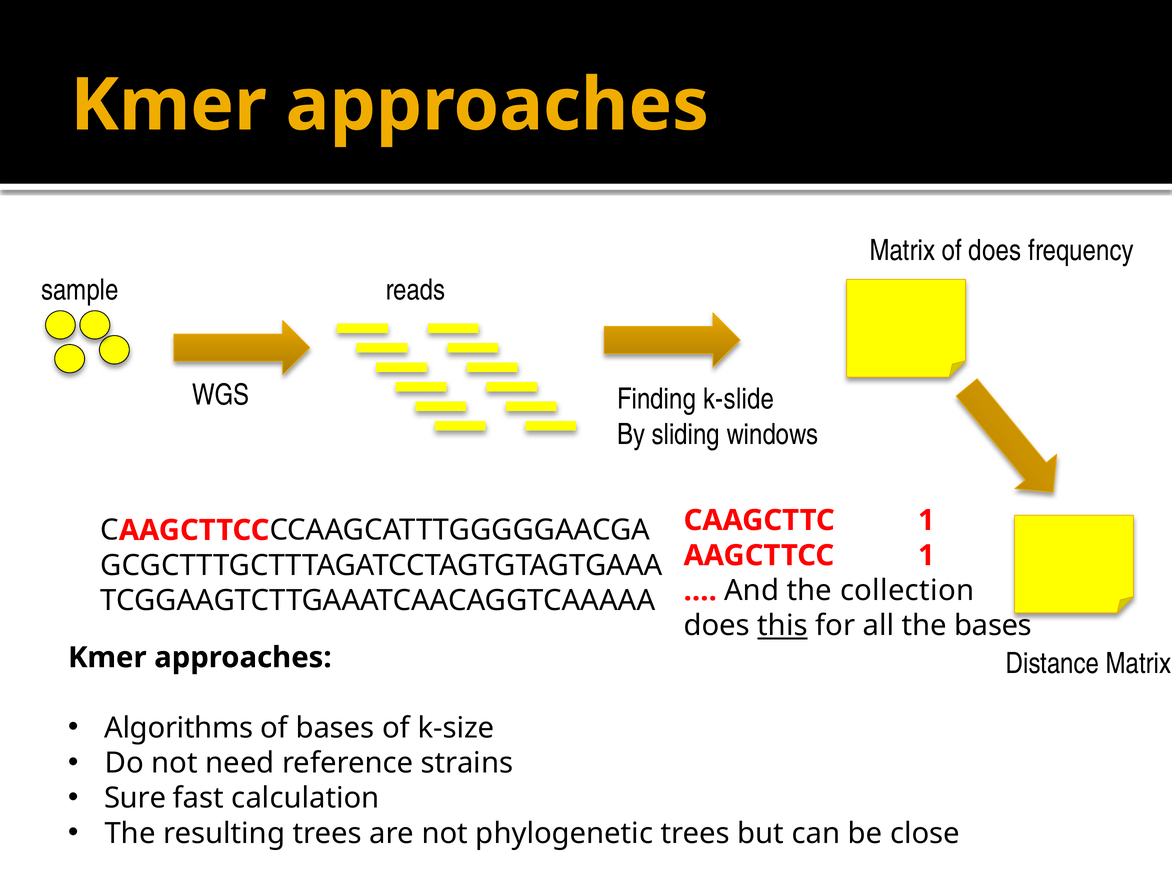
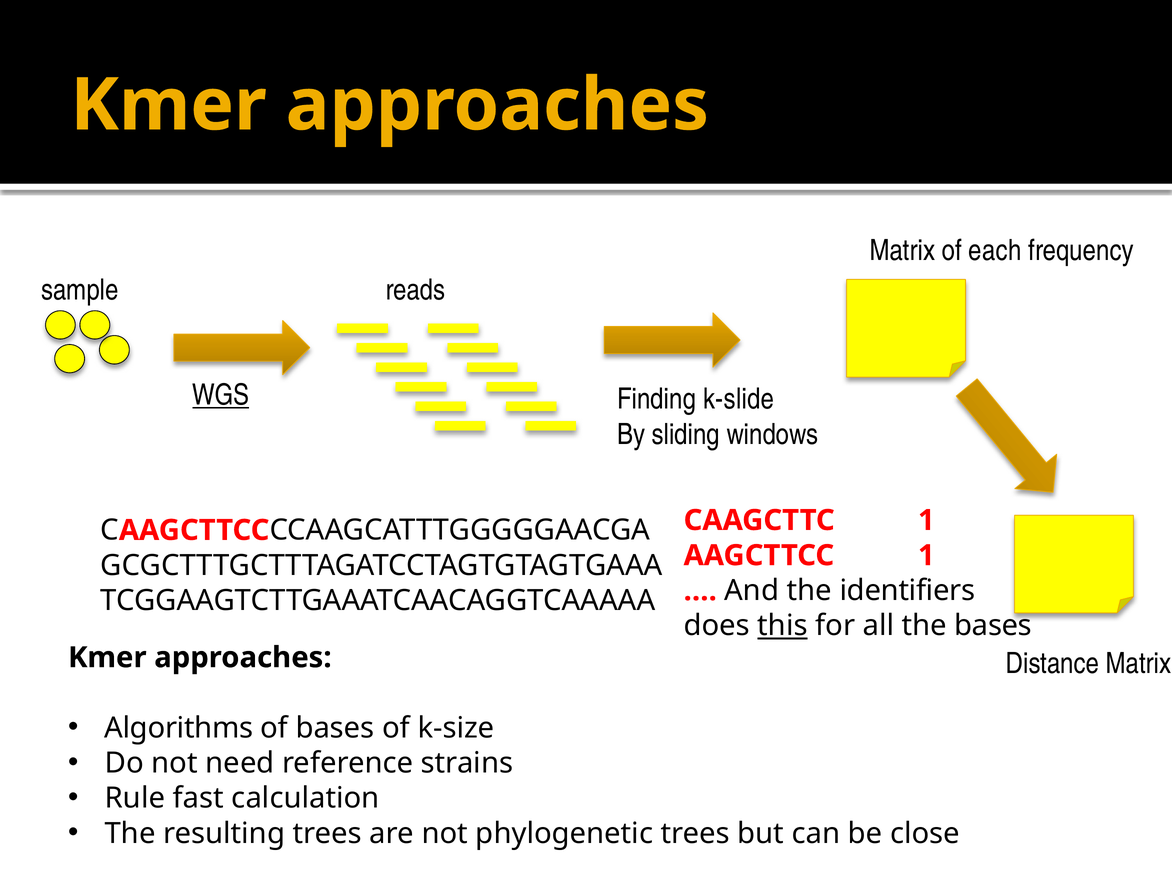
of does: does -> each (995, 251)
WGS underline: none -> present (221, 395)
collection: collection -> identifiers (907, 591)
Sure: Sure -> Rule (135, 798)
